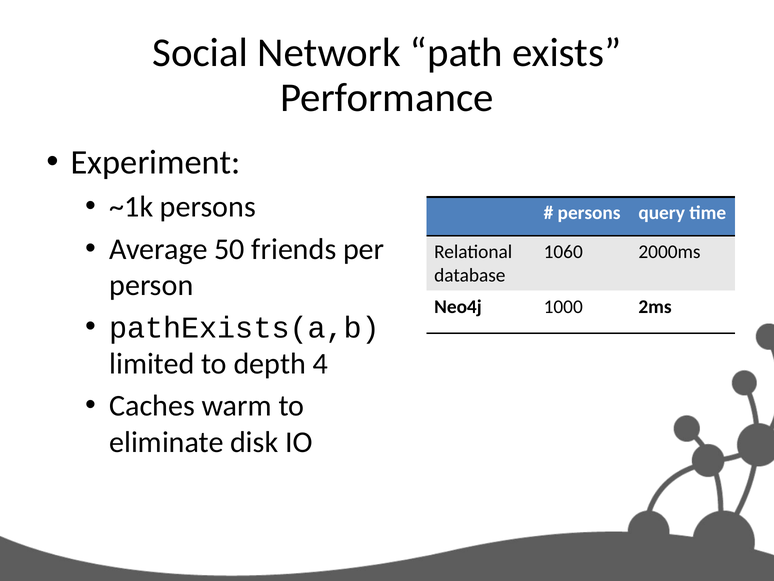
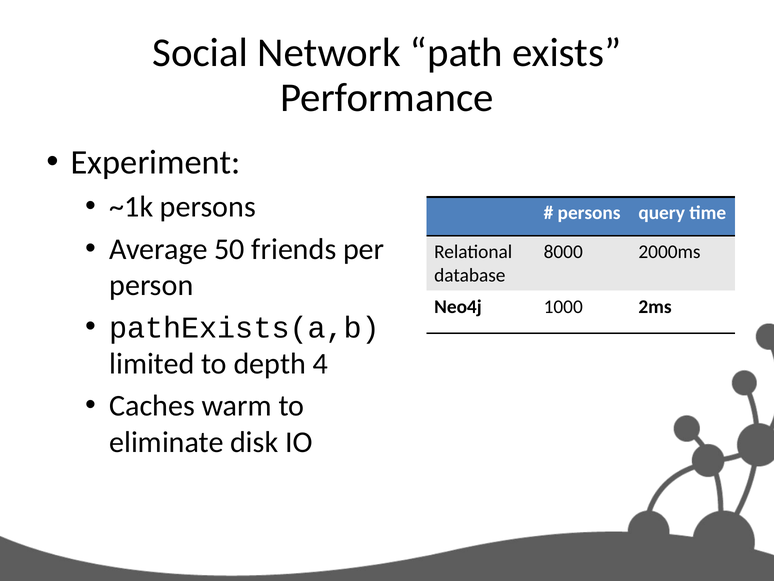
1060: 1060 -> 8000 (563, 251)
